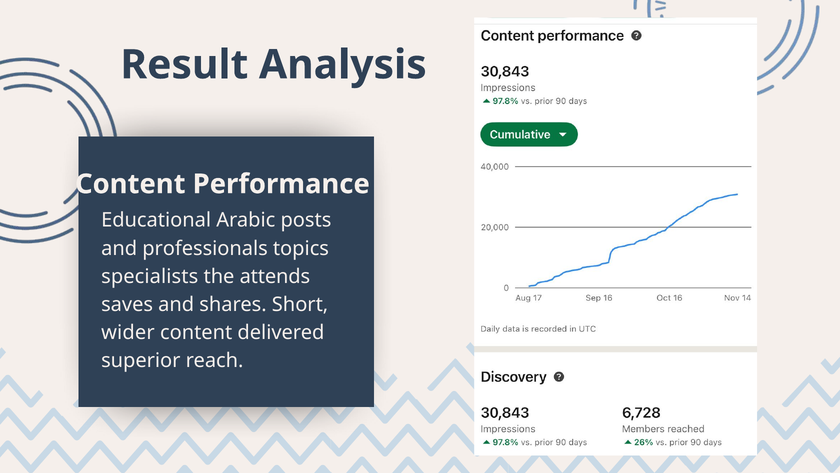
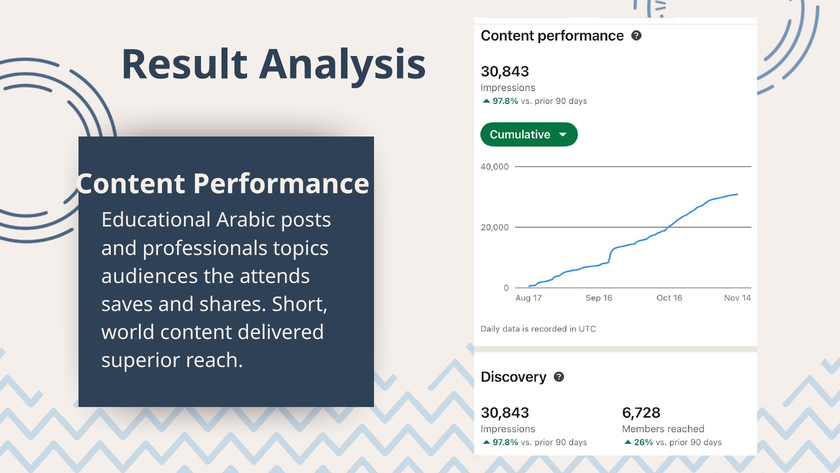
specialists: specialists -> audiences (150, 276)
wider: wider -> world (128, 332)
